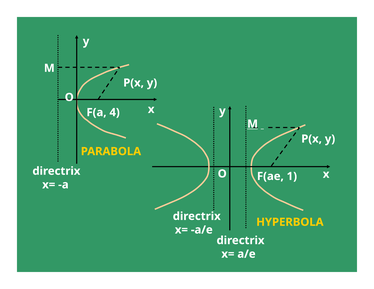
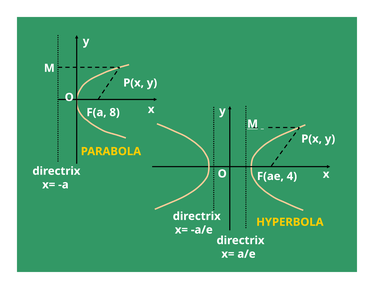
4: 4 -> 8 (115, 112)
1: 1 -> 4 (292, 176)
